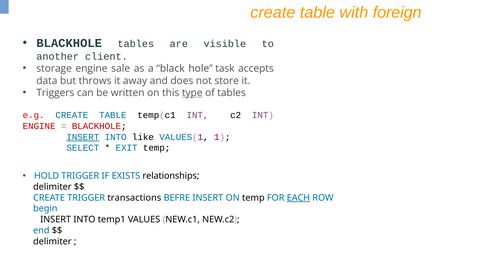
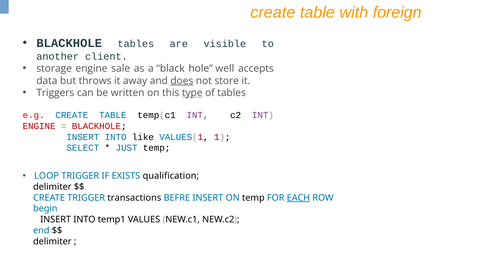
task: task -> well (225, 69)
does underline: none -> present (182, 81)
INSERT underline: present -> none (83, 137)
EXIT: EXIT -> JUST (127, 148)
HOLD: HOLD -> LOOP (46, 176)
relationships: relationships -> qualification (171, 176)
